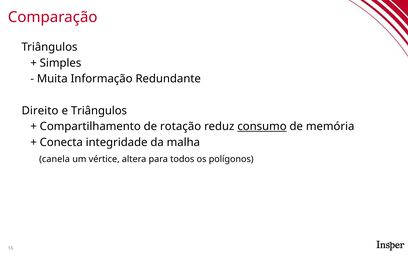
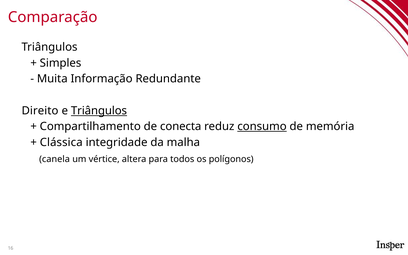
Triângulos underline: none -> present (99, 111)
rotação: rotação -> conecta (181, 127)
Conecta: Conecta -> Clássica (61, 142)
